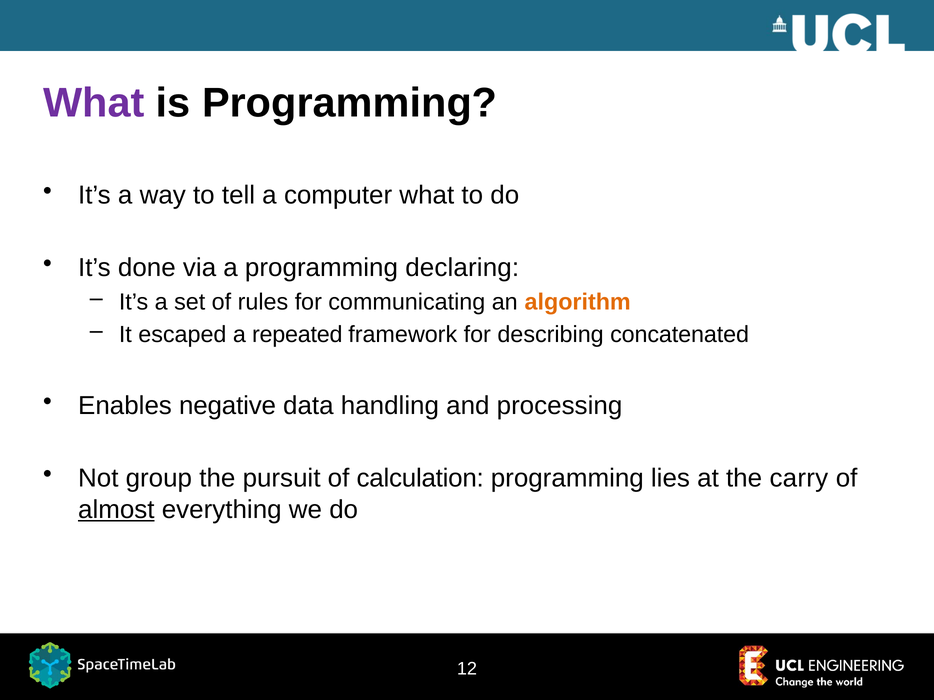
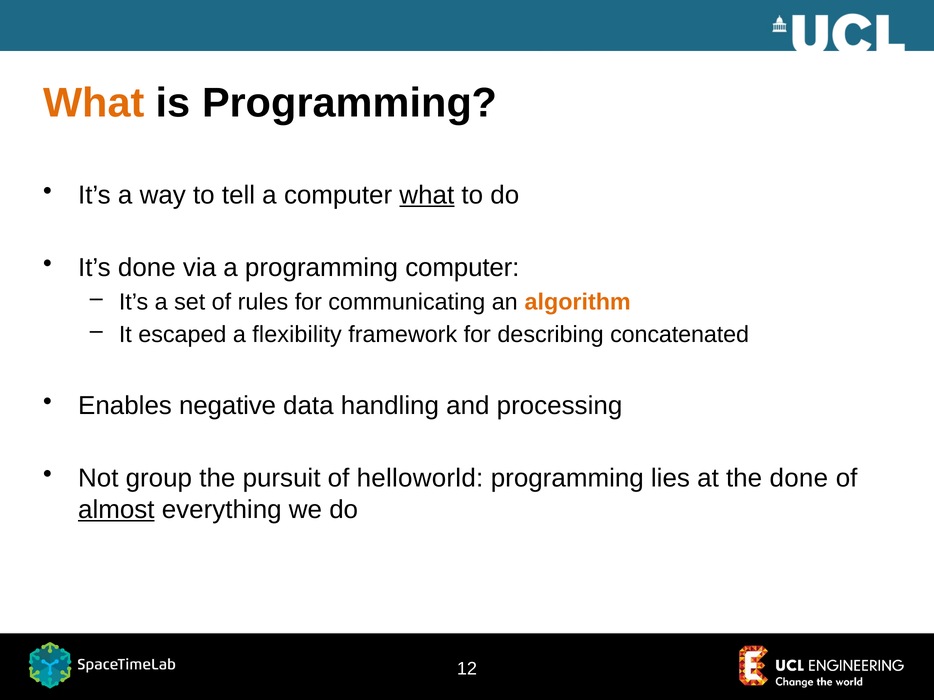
What colour: purple -> orange (94, 103)
what underline: none -> present (427, 195)
programming declaring: declaring -> computer (462, 268)
repeated: repeated -> flexibility (297, 335)
calculation: calculation -> helloworld (420, 479)
the carry: carry -> done (799, 479)
